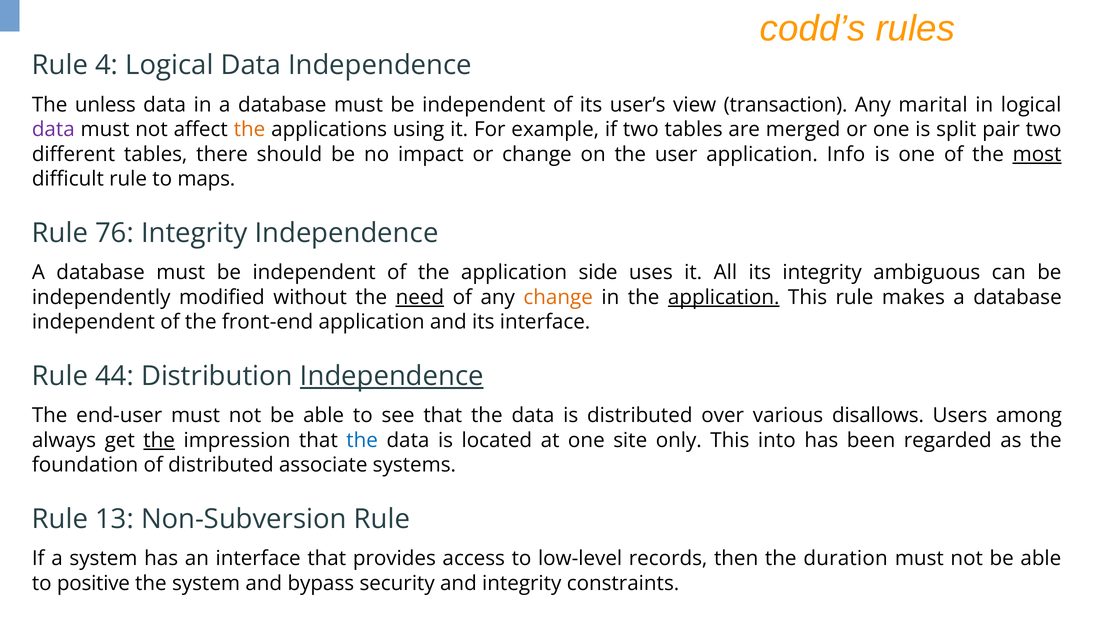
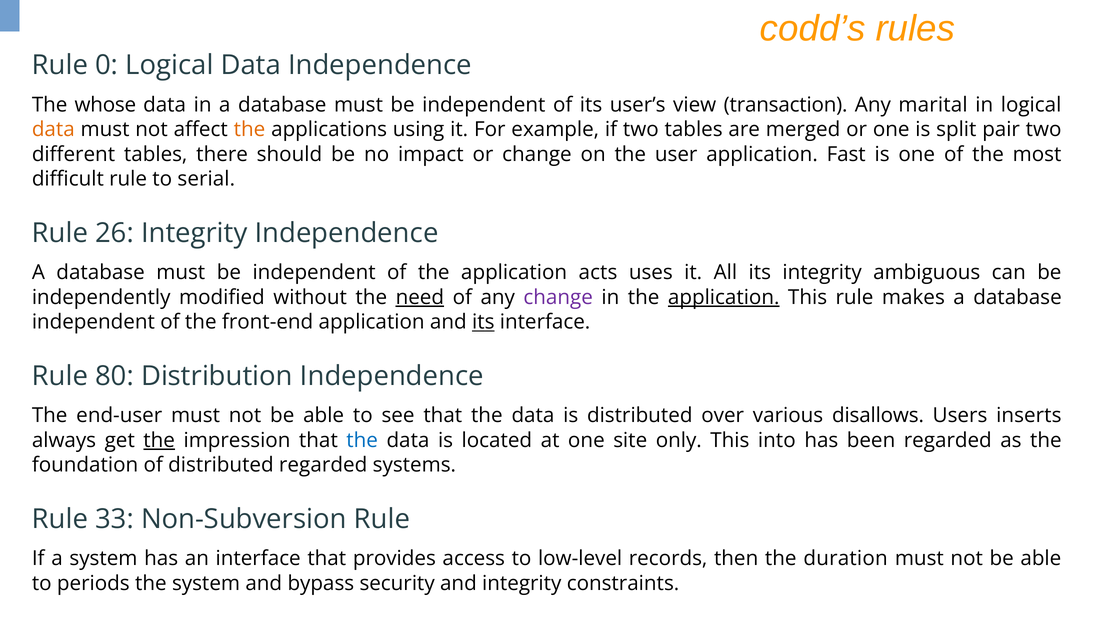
4: 4 -> 0 (107, 65)
unless: unless -> whose (105, 105)
data colour: purple -> orange (53, 130)
Info: Info -> Fast (846, 154)
most underline: present -> none (1037, 154)
maps: maps -> serial (206, 179)
76: 76 -> 26 (114, 233)
side: side -> acts (598, 273)
change colour: orange -> purple (558, 297)
its underline: none -> present (483, 322)
44: 44 -> 80 (114, 376)
Independence underline: present -> none (392, 376)
among: among -> inserts (1029, 416)
distributed associate: associate -> regarded (323, 465)
13: 13 -> 33 (114, 519)
positive: positive -> periods (93, 584)
